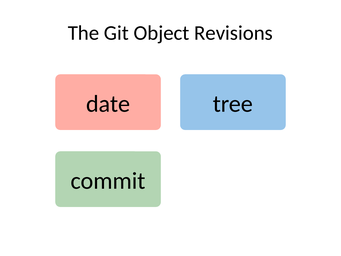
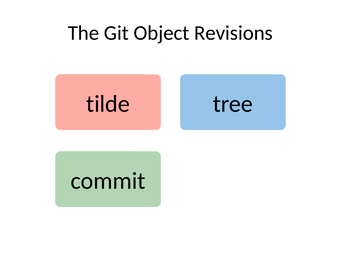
date: date -> tilde (108, 104)
